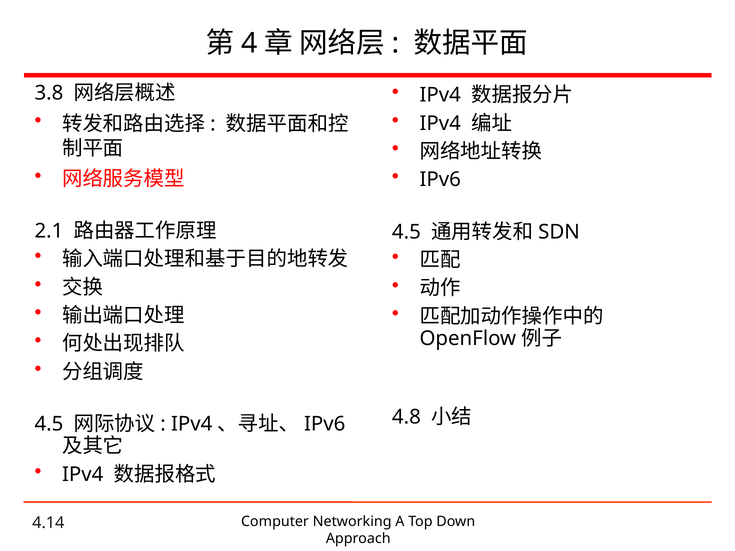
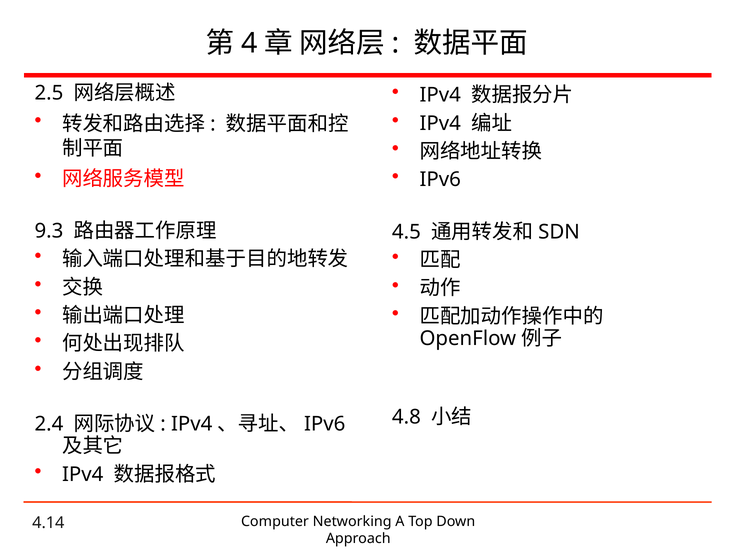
3.8: 3.8 -> 2.5 (49, 93)
2.1: 2.1 -> 9.3 (49, 231)
4.5: 4.5 -> 2.4 (49, 424)
